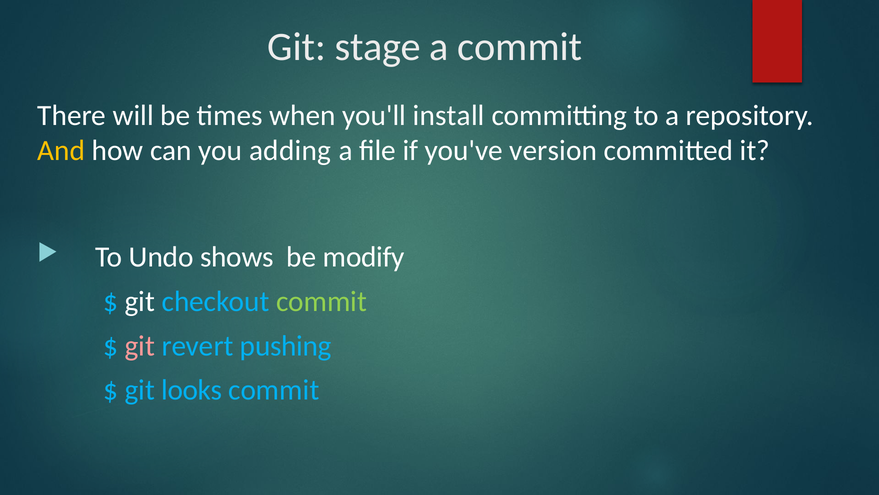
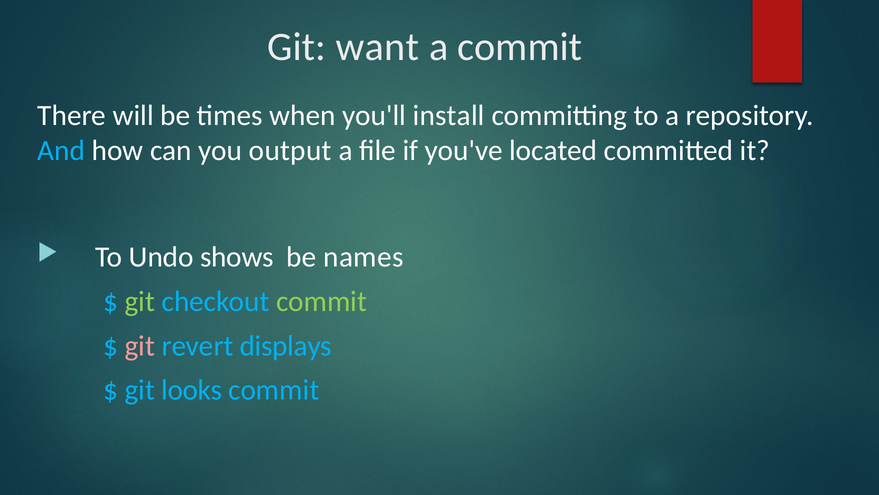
stage: stage -> want (377, 47)
And colour: yellow -> light blue (61, 150)
adding: adding -> output (290, 150)
version: version -> located (553, 150)
modify: modify -> names (363, 257)
git colour: white -> light green (140, 301)
pushing: pushing -> displays (286, 345)
